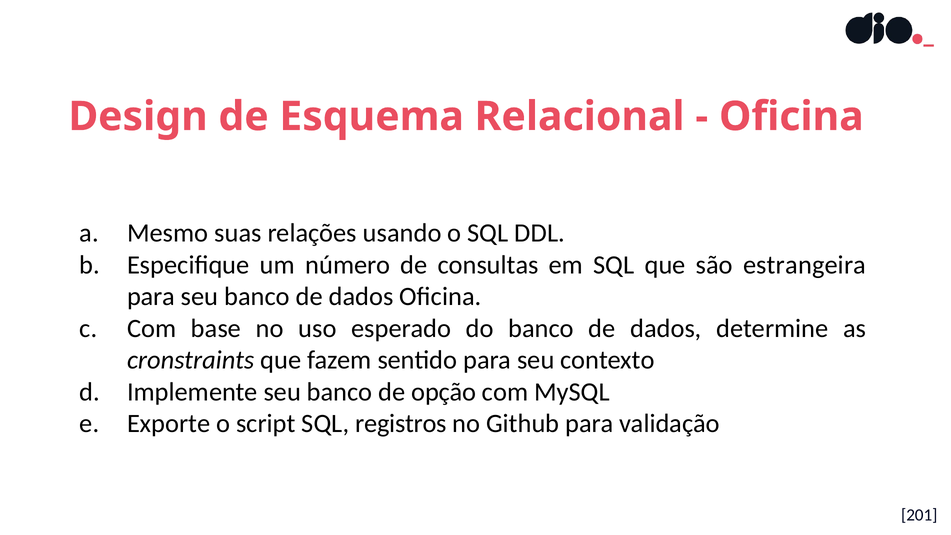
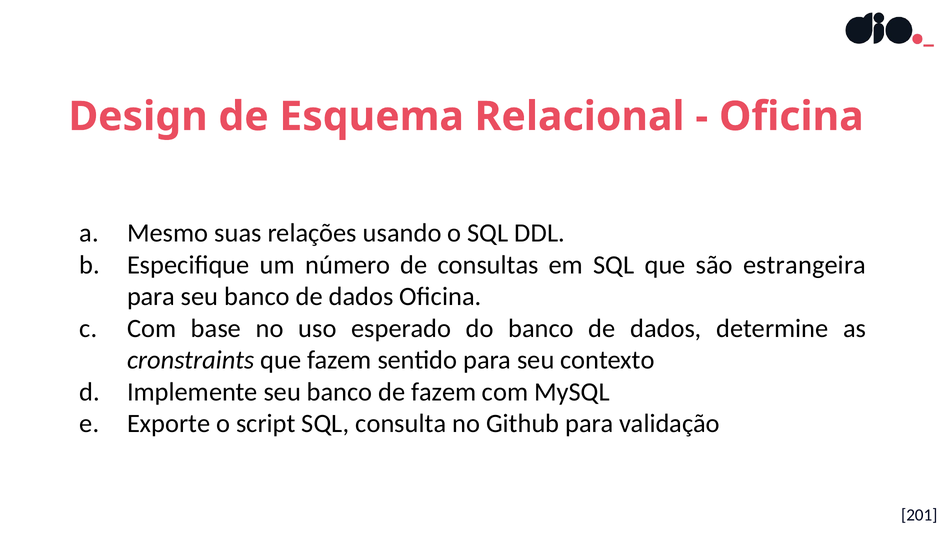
de opção: opção -> fazem (444, 392)
registros: registros -> consulta (401, 423)
